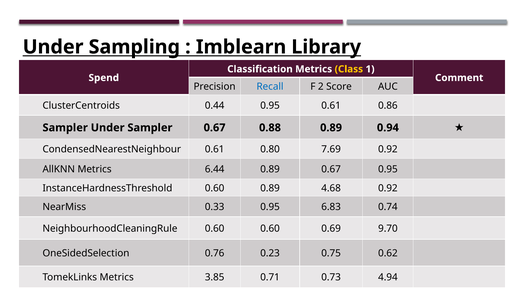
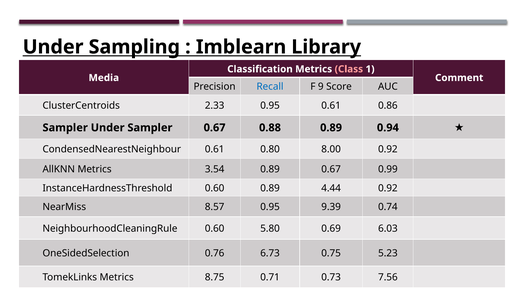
Class colour: yellow -> pink (349, 69)
Spend: Spend -> Media (104, 78)
2: 2 -> 9 (321, 87)
0.44: 0.44 -> 2.33 (215, 106)
7.69: 7.69 -> 8.00 (331, 149)
6.44: 6.44 -> 3.54 (215, 169)
0.67 0.95: 0.95 -> 0.99 (388, 169)
4.68: 4.68 -> 4.44 (331, 188)
0.33: 0.33 -> 8.57 (215, 207)
6.83: 6.83 -> 9.39 (331, 207)
0.60 0.60: 0.60 -> 5.80 (270, 228)
9.70: 9.70 -> 6.03 (388, 228)
0.23: 0.23 -> 6.73 (270, 253)
0.62: 0.62 -> 5.23 (388, 253)
3.85: 3.85 -> 8.75 (215, 277)
4.94: 4.94 -> 7.56 (388, 277)
